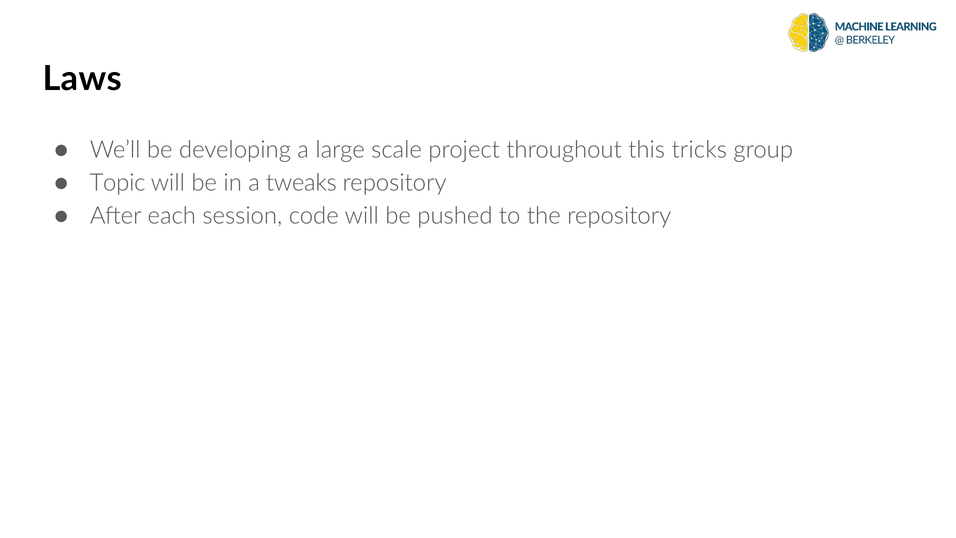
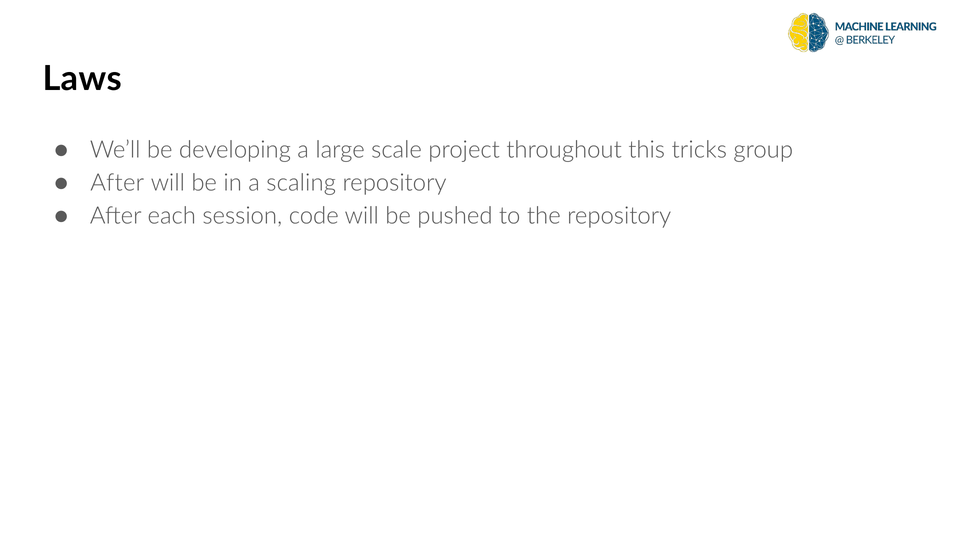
Topic: Topic -> After (117, 183)
tweaks: tweaks -> scaling (301, 183)
